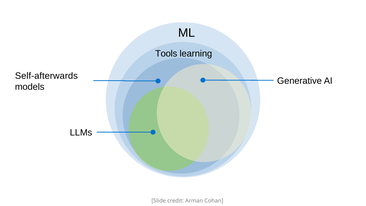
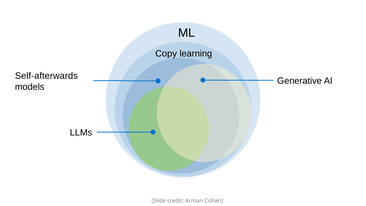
Tools: Tools -> Copy (166, 53)
